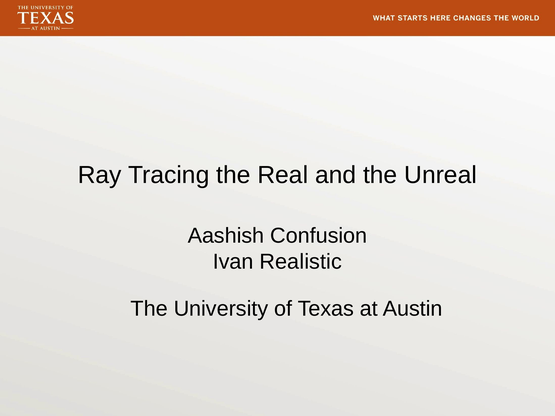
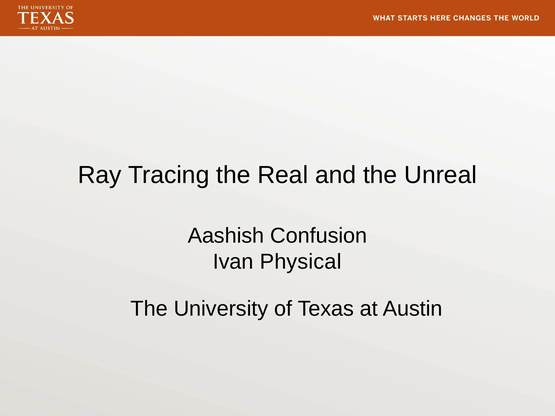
Realistic: Realistic -> Physical (301, 262)
